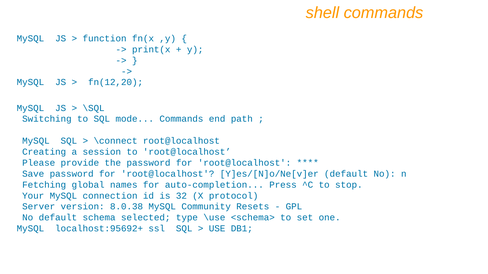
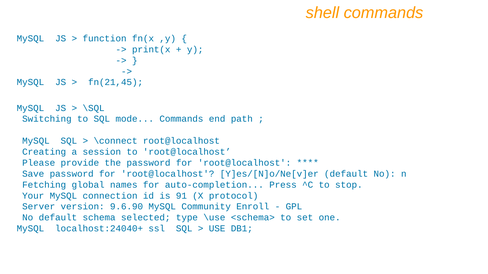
fn(12,20: fn(12,20 -> fn(21,45 (116, 82)
32: 32 -> 91 (181, 196)
8.0.38: 8.0.38 -> 9.6.90 (127, 207)
Resets: Resets -> Enroll (253, 207)
localhost:95692+: localhost:95692+ -> localhost:24040+ (99, 229)
